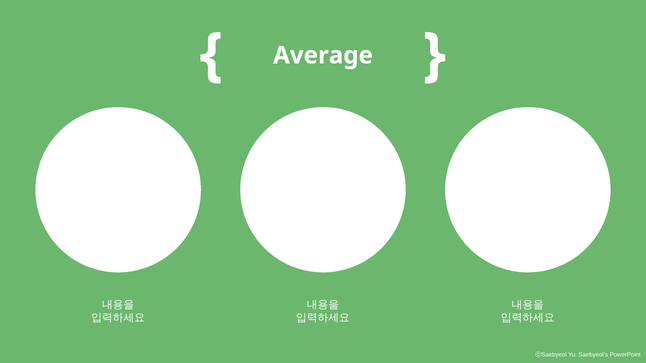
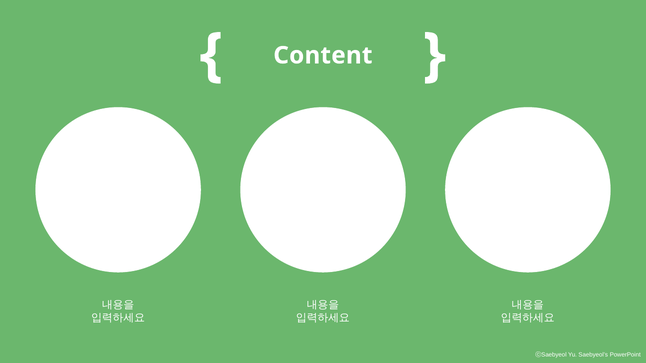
Average: Average -> Content (323, 55)
